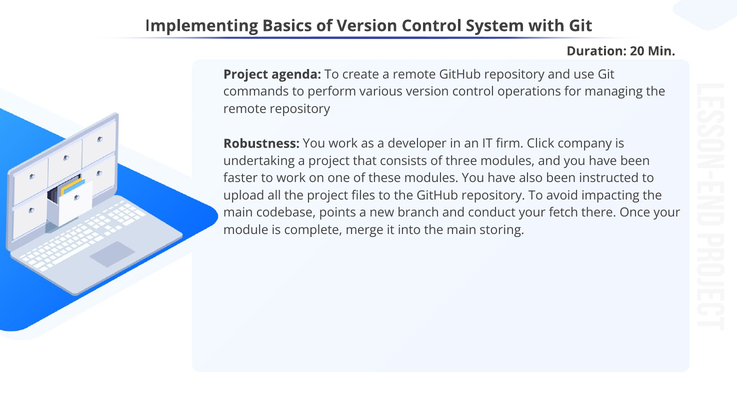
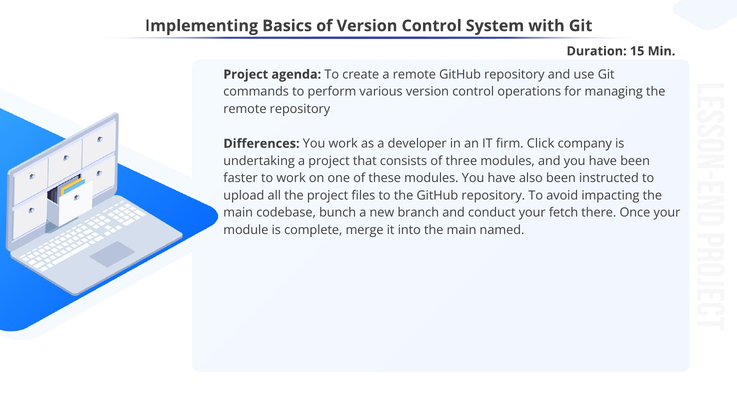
20: 20 -> 15 (637, 51)
Robustness: Robustness -> Differences (261, 144)
points: points -> bunch (338, 213)
storing: storing -> named (502, 230)
